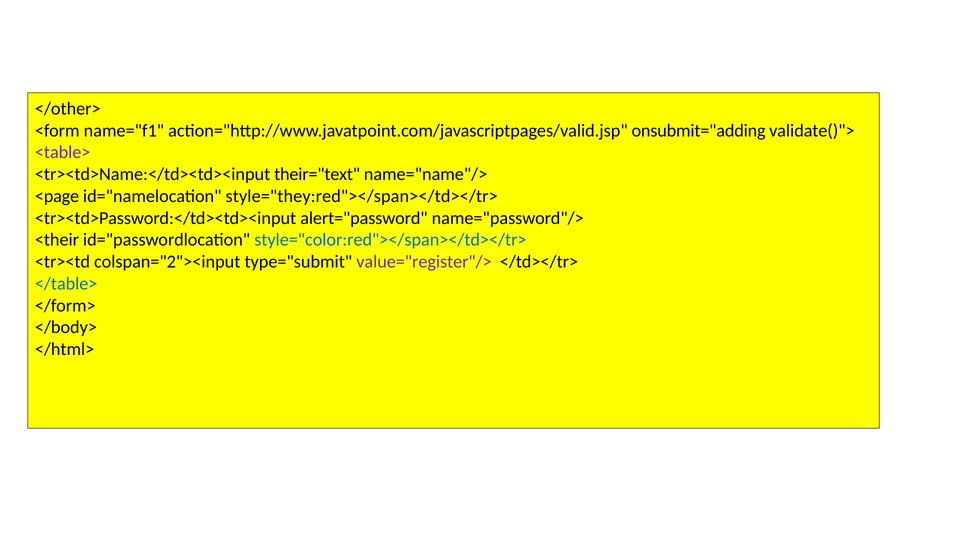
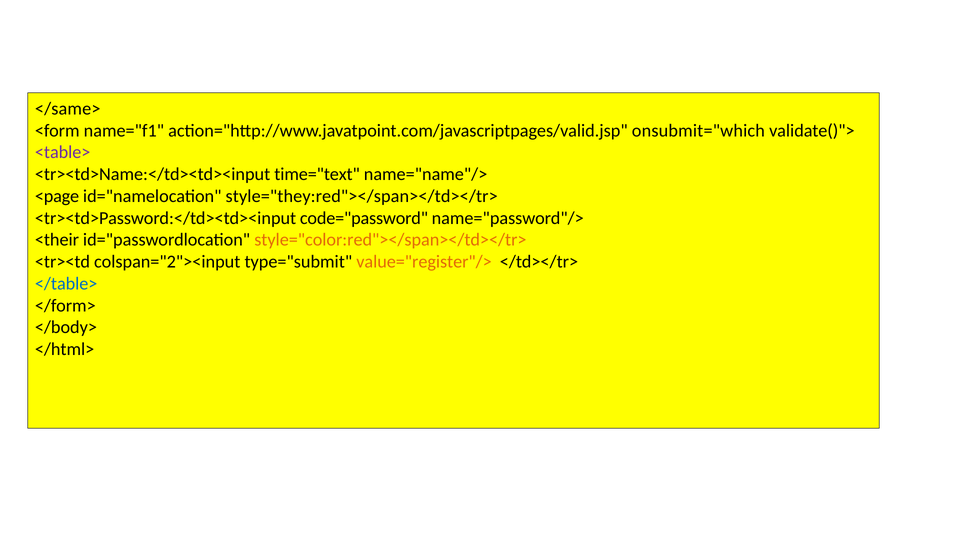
</other>: </other> -> </same> (68, 109)
onsubmit="adding: onsubmit="adding -> onsubmit="which (698, 130)
their="text: their="text -> time="text (317, 174)
alert="password: alert="password -> code="password (364, 218)
style="color:red"></span></td></tr> colour: blue -> orange (390, 240)
value="register"/> colour: purple -> orange (424, 262)
